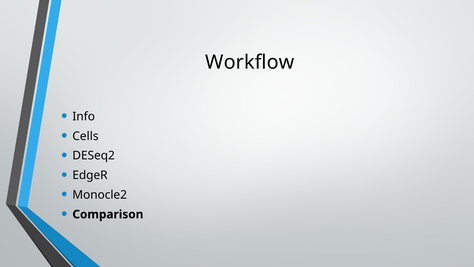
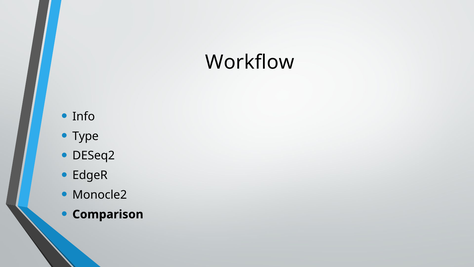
Cells: Cells -> Type (86, 136)
